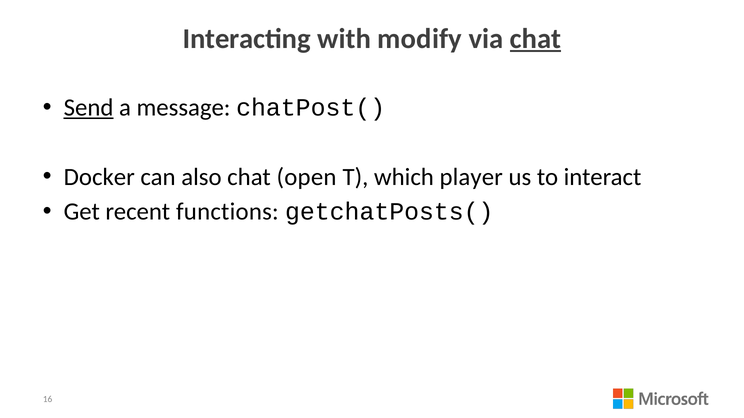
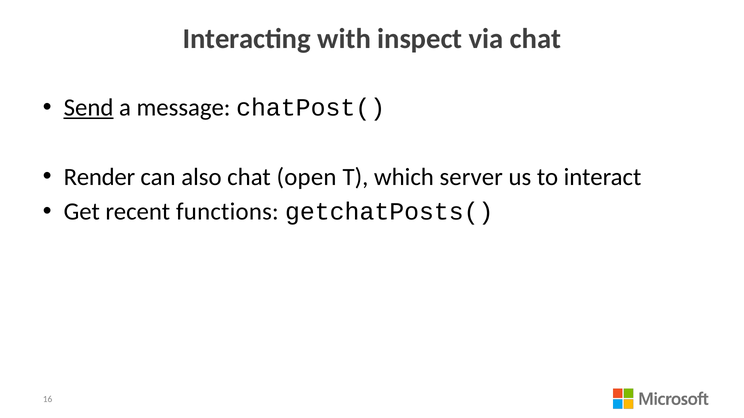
modify: modify -> inspect (420, 39)
chat underline: present -> none (535, 39)
Docker: Docker -> Render (99, 177)
player: player -> server (471, 177)
